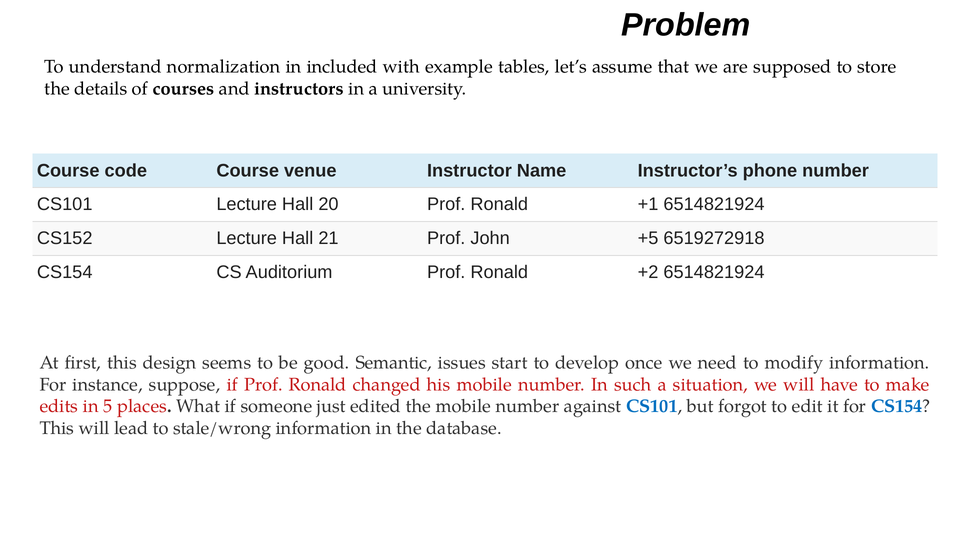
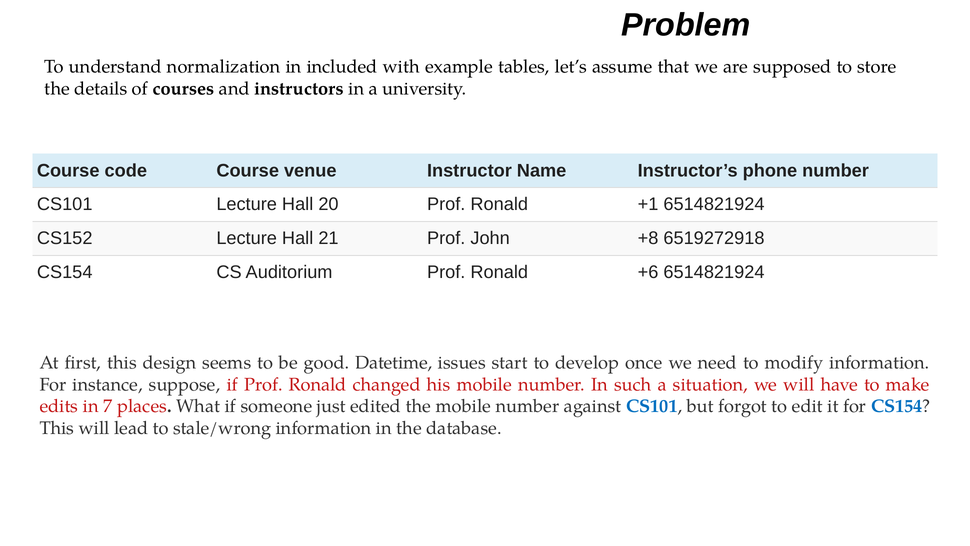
+5: +5 -> +8 (648, 238)
+2: +2 -> +6 (648, 272)
Semantic: Semantic -> Datetime (394, 362)
5: 5 -> 7 (108, 406)
